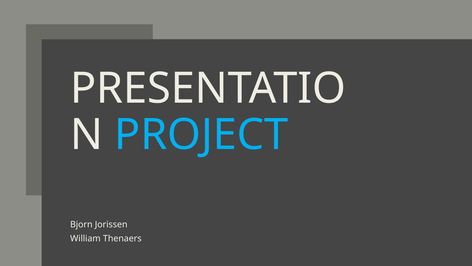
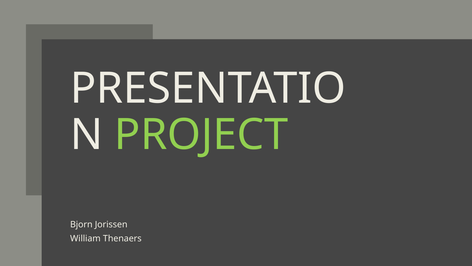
PROJECT colour: light blue -> light green (201, 135)
